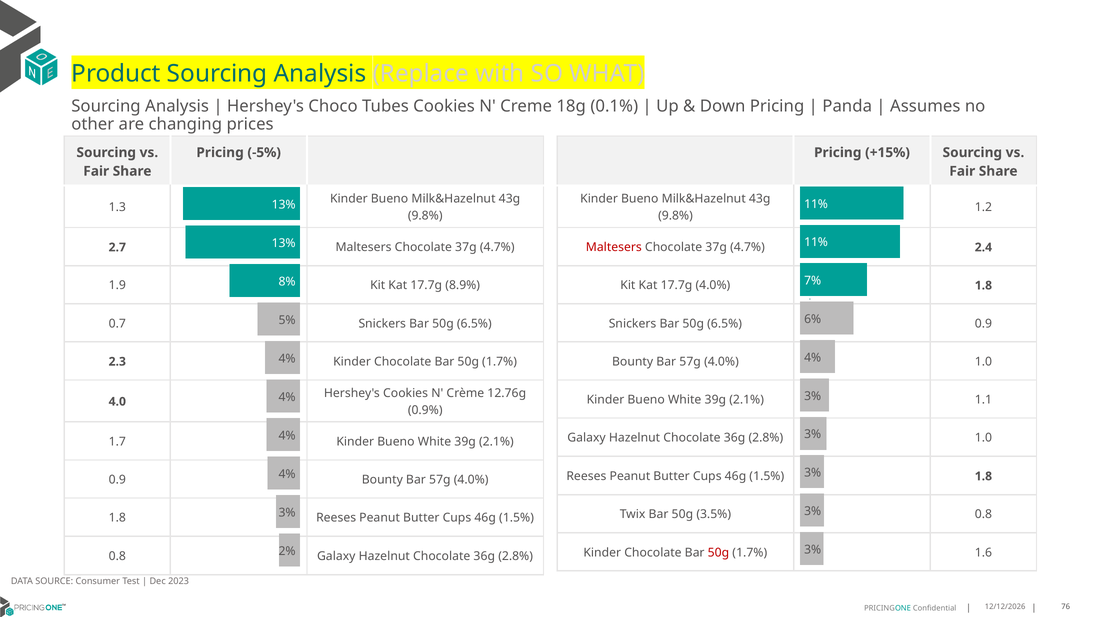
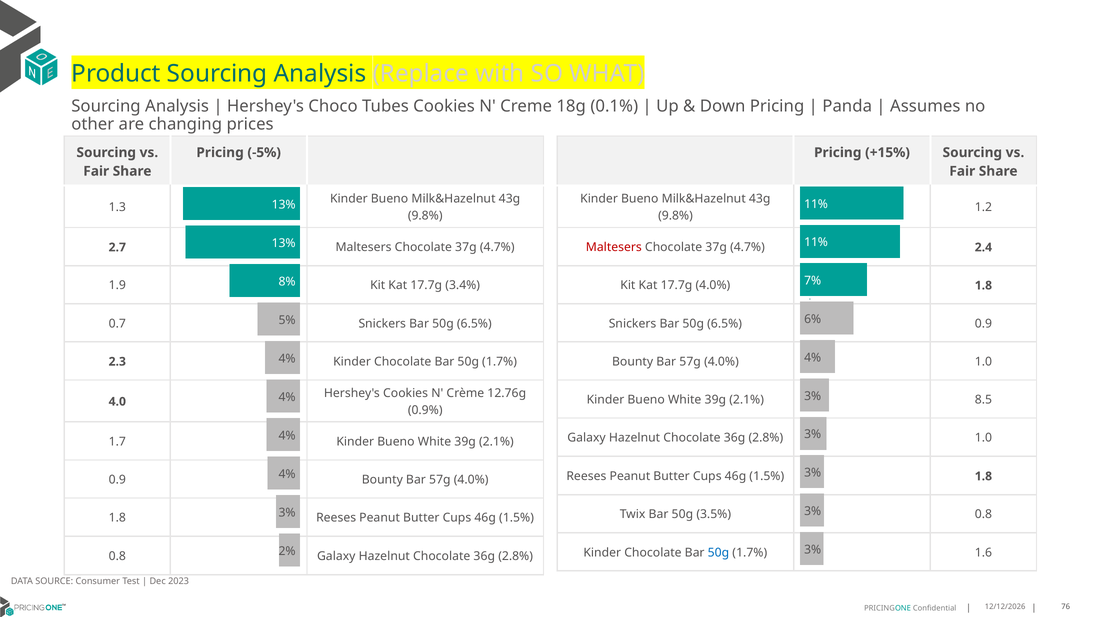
8.9%: 8.9% -> 3.4% (463, 285)
1.1: 1.1 -> 8.5 (983, 400)
50g colour: red -> blue (718, 553)
